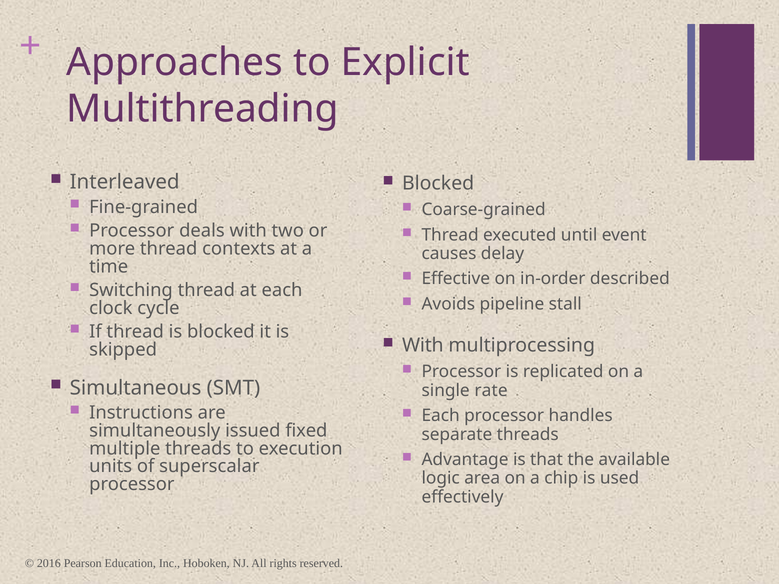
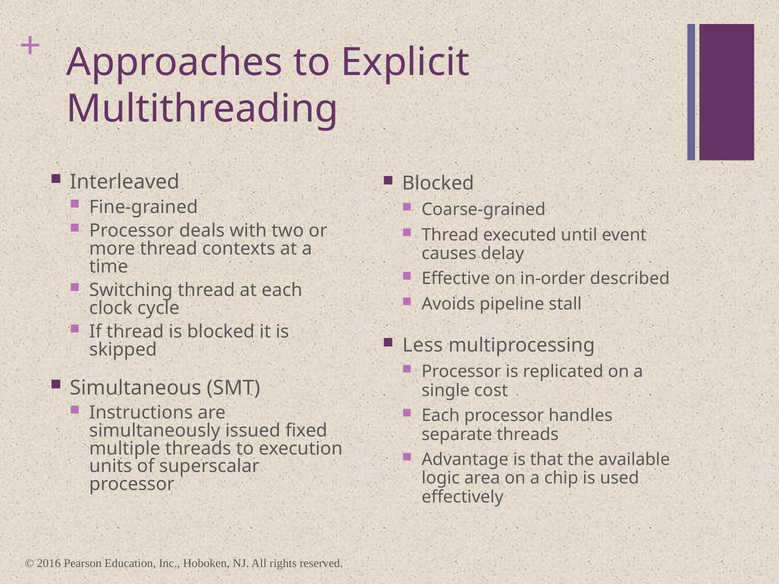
With: With -> Less (423, 346)
rate: rate -> cost (491, 391)
